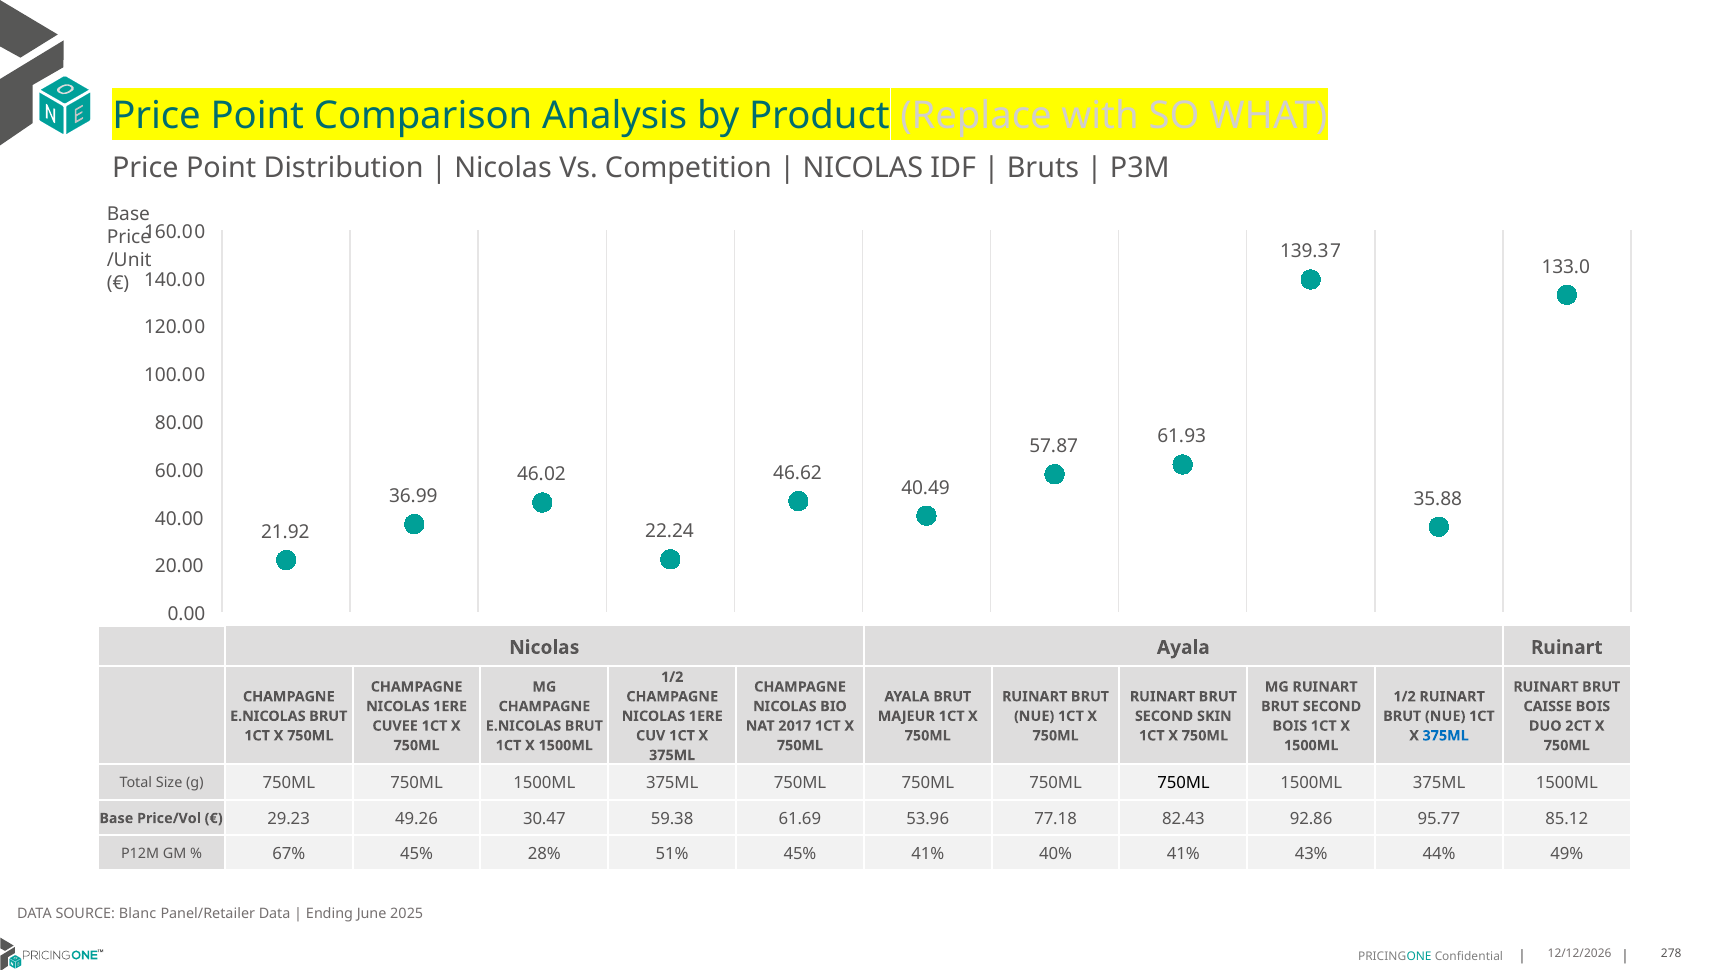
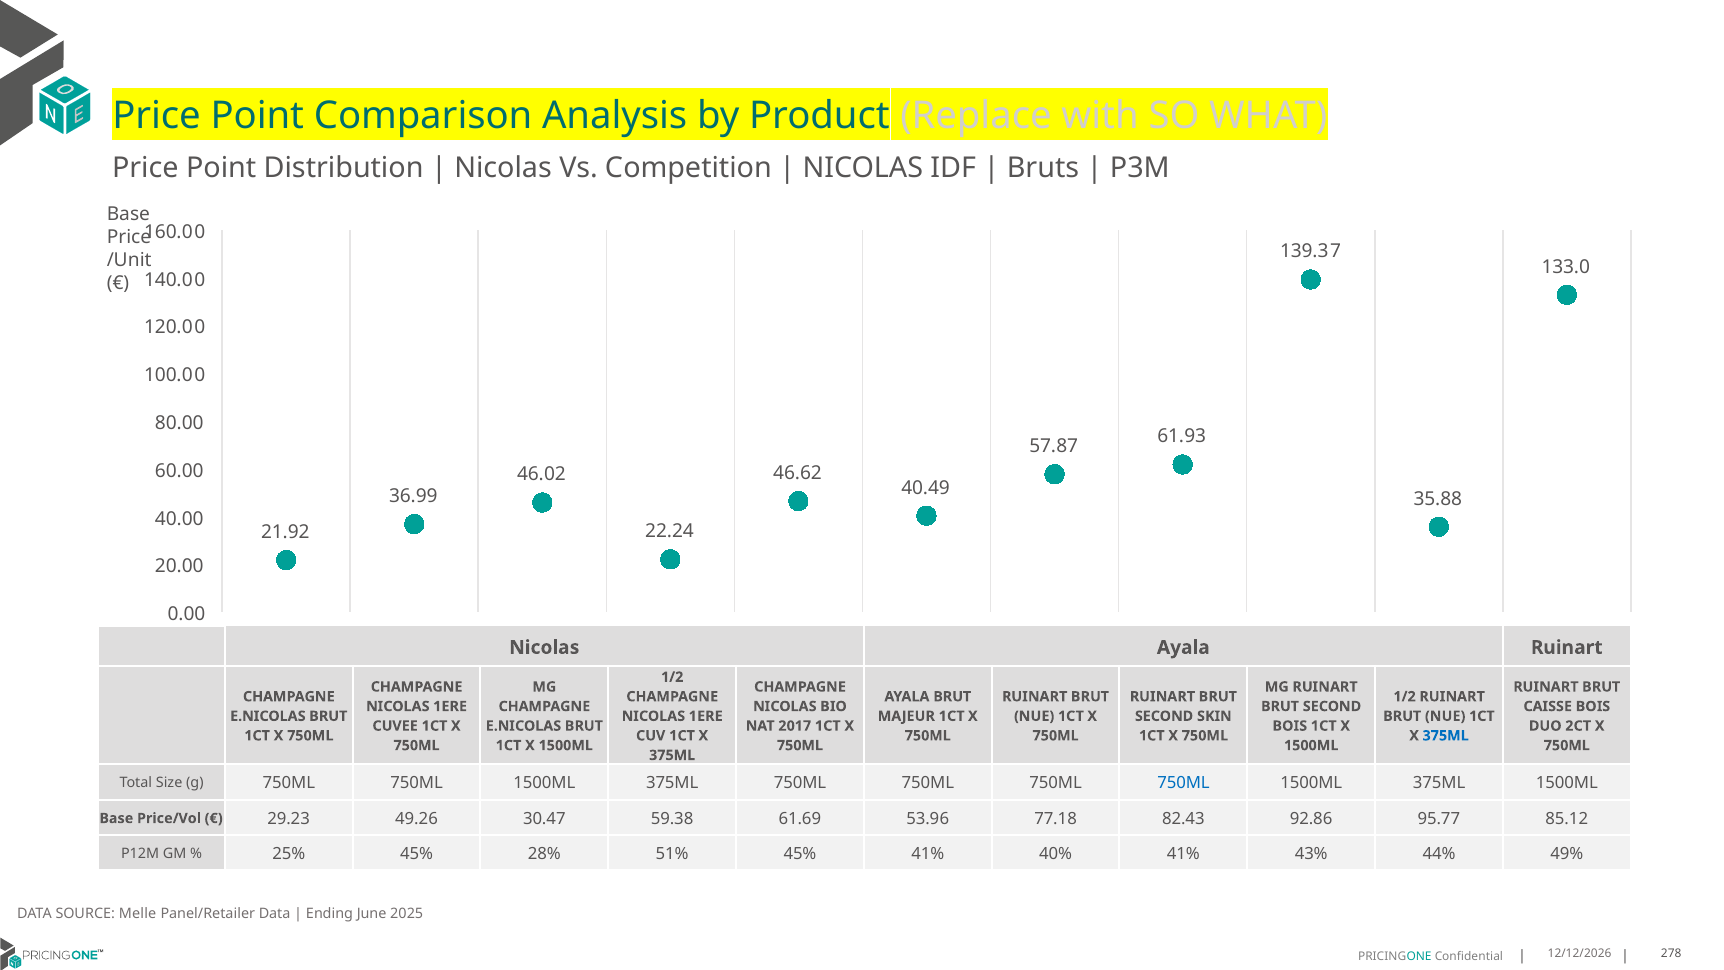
750ML colour: black -> blue (1184, 783)
67%: 67% -> 25% (289, 854)
Blanc: Blanc -> Melle (138, 913)
